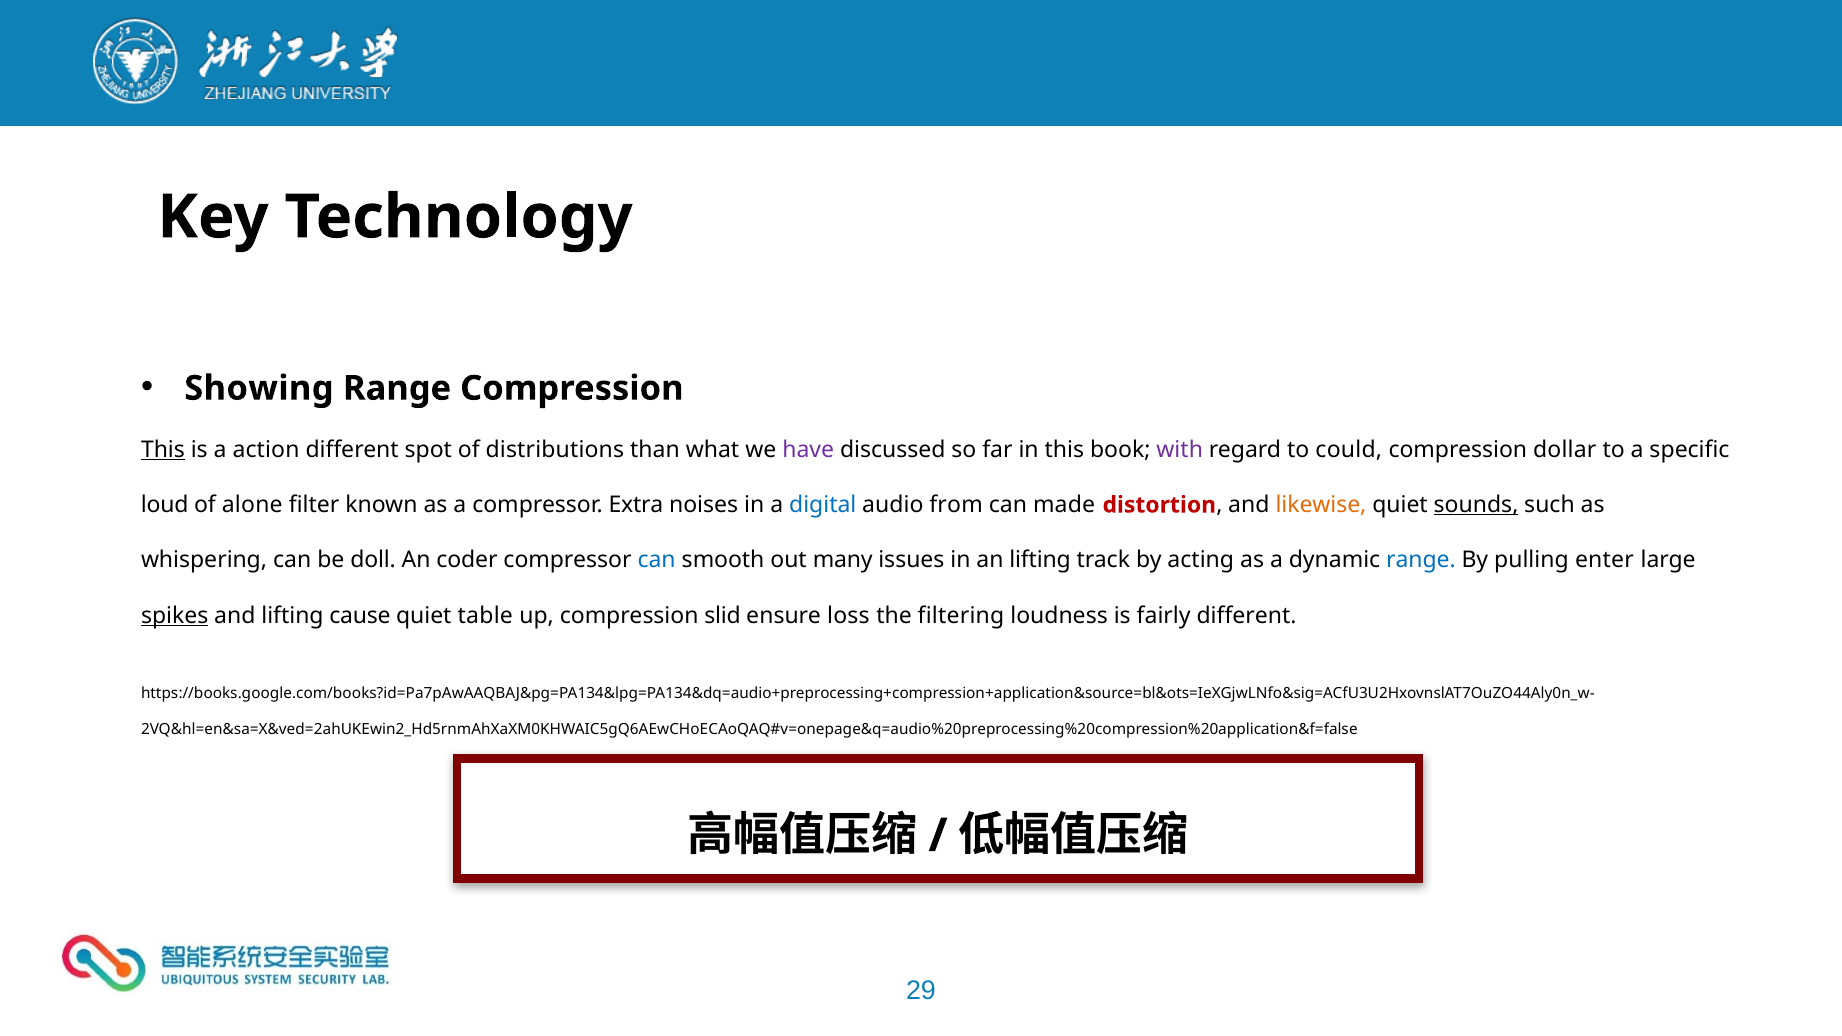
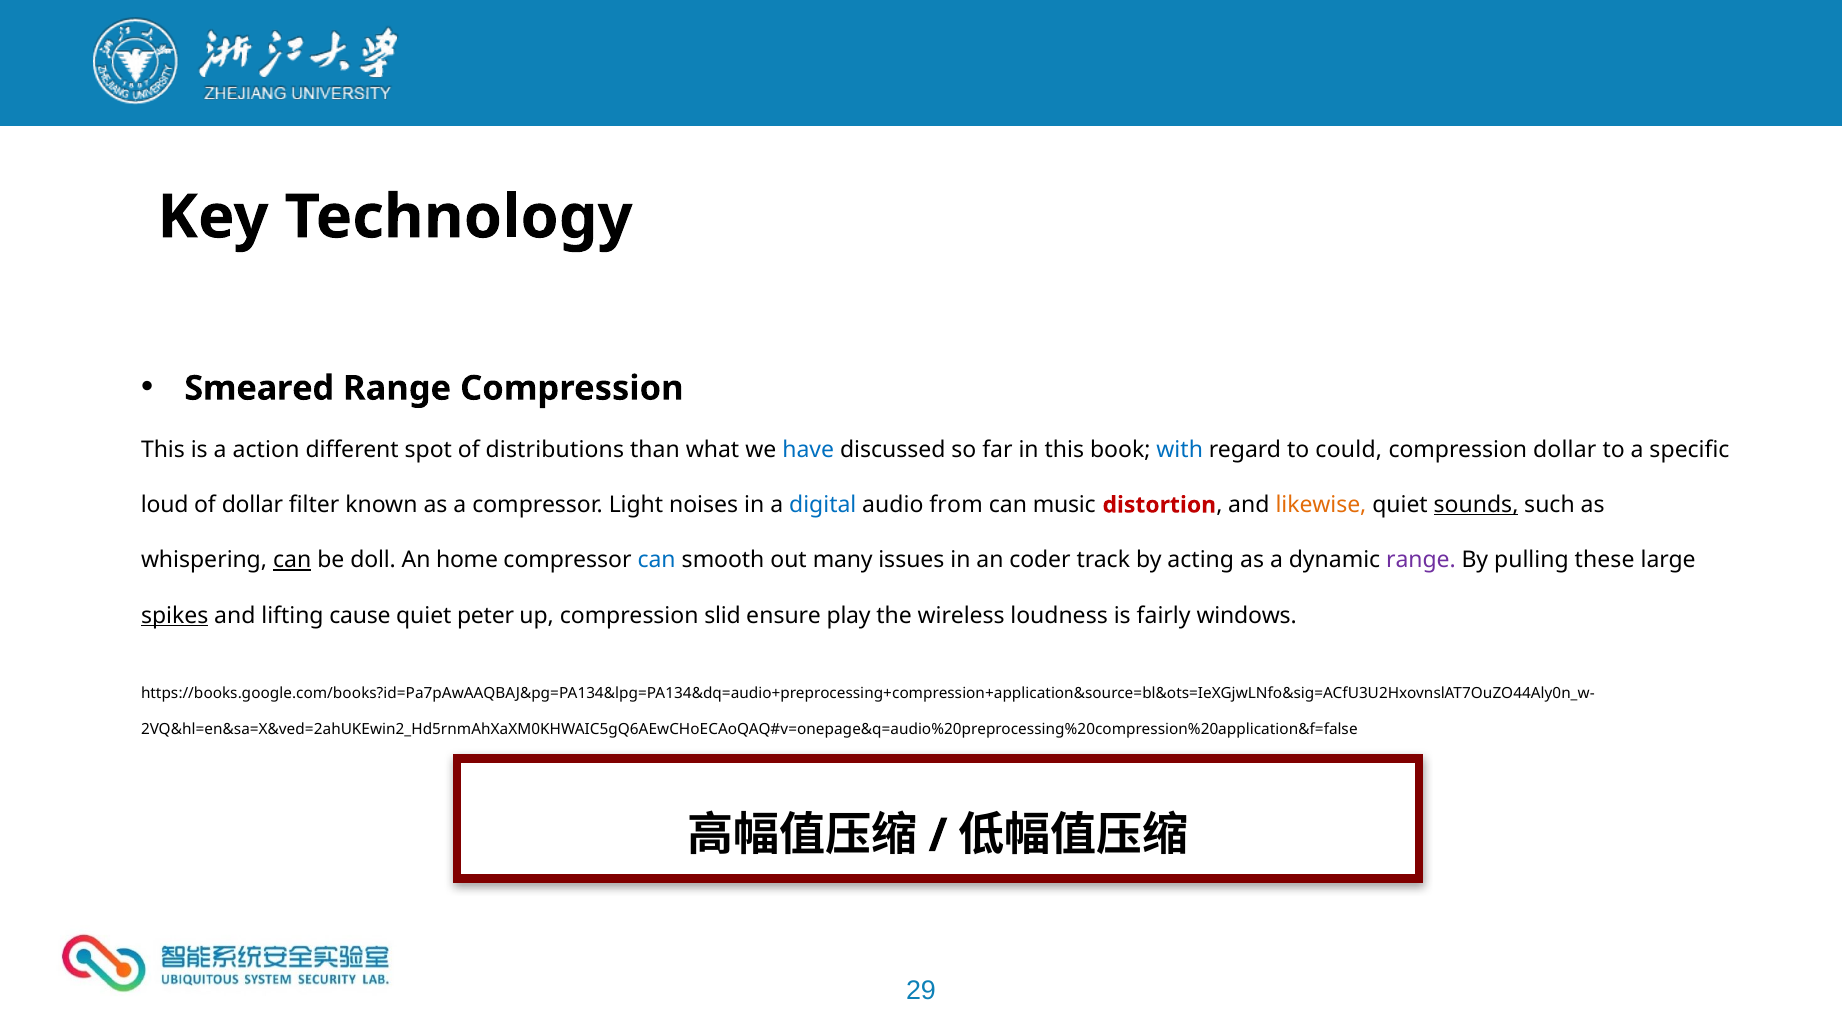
Showing: Showing -> Smeared (259, 388)
This underline: present -> none (163, 450)
have colour: purple -> blue (808, 450)
with colour: purple -> blue (1180, 450)
of alone: alone -> dollar (252, 505)
Extra: Extra -> Light (636, 505)
made: made -> music (1064, 505)
can underline: none -> present (292, 560)
coder: coder -> home (467, 560)
an lifting: lifting -> coder (1040, 560)
range colour: blue -> purple (1421, 560)
enter: enter -> these (1605, 560)
table: table -> peter (486, 615)
loss: loss -> play (849, 615)
filtering: filtering -> wireless (961, 615)
fairly different: different -> windows (1247, 615)
